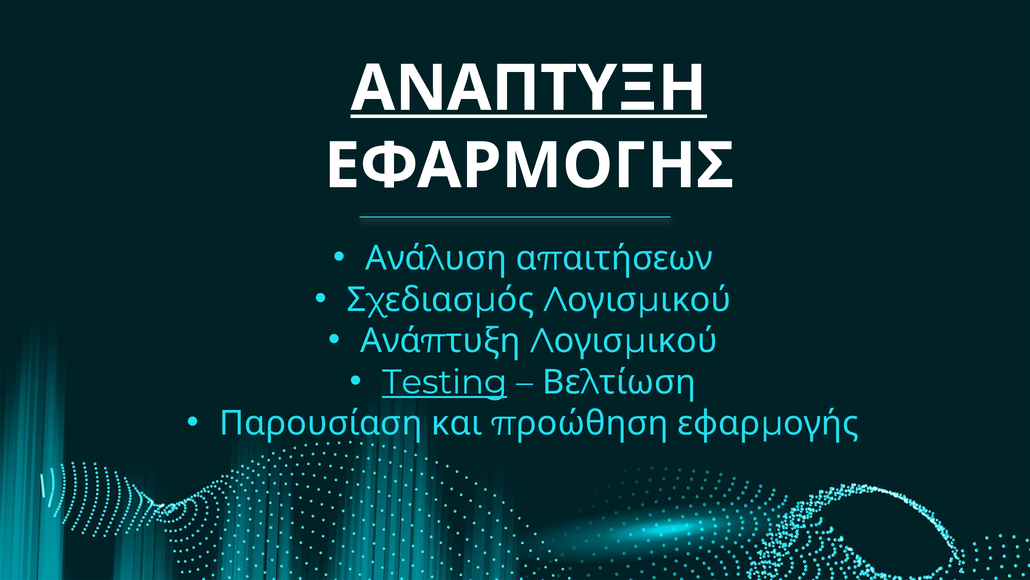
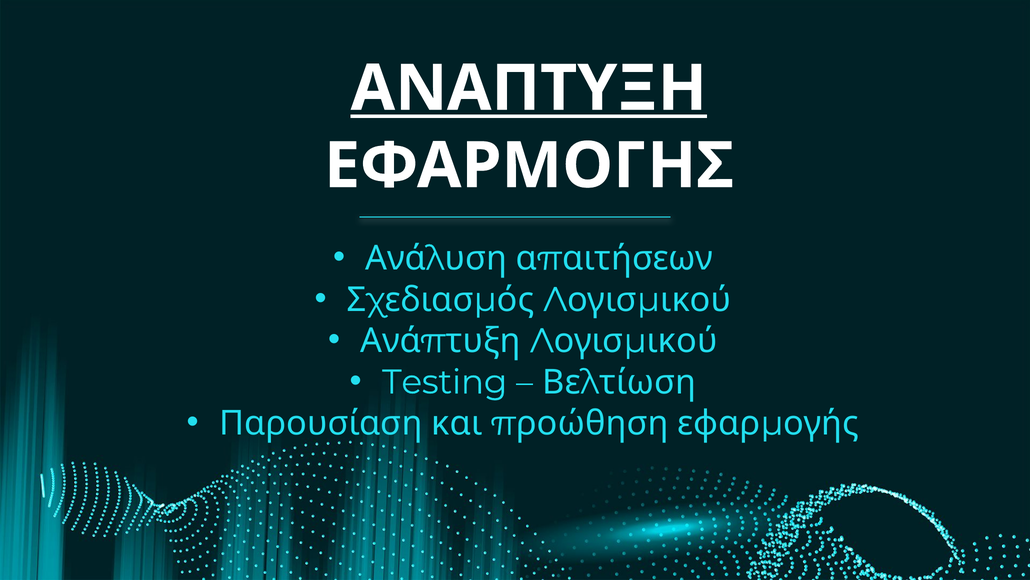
Testing underline: present -> none (445, 382)
